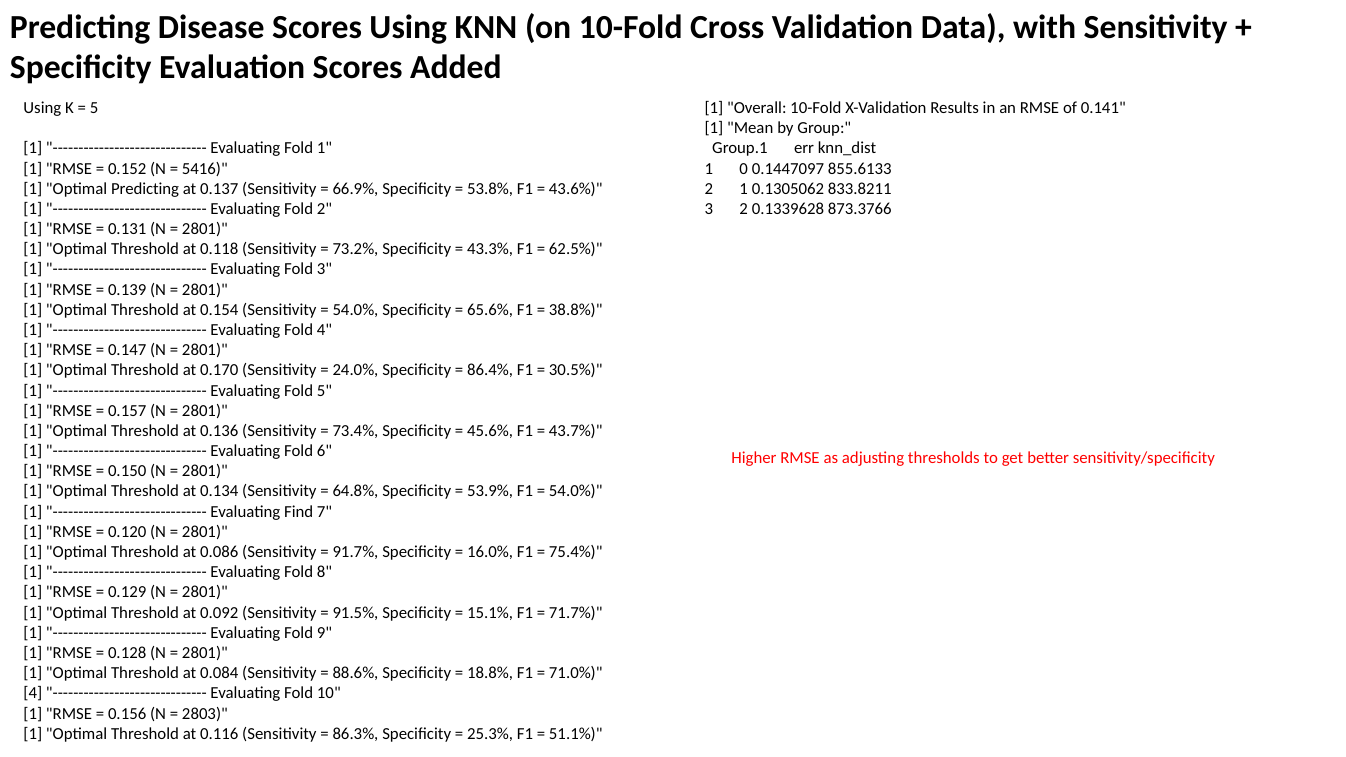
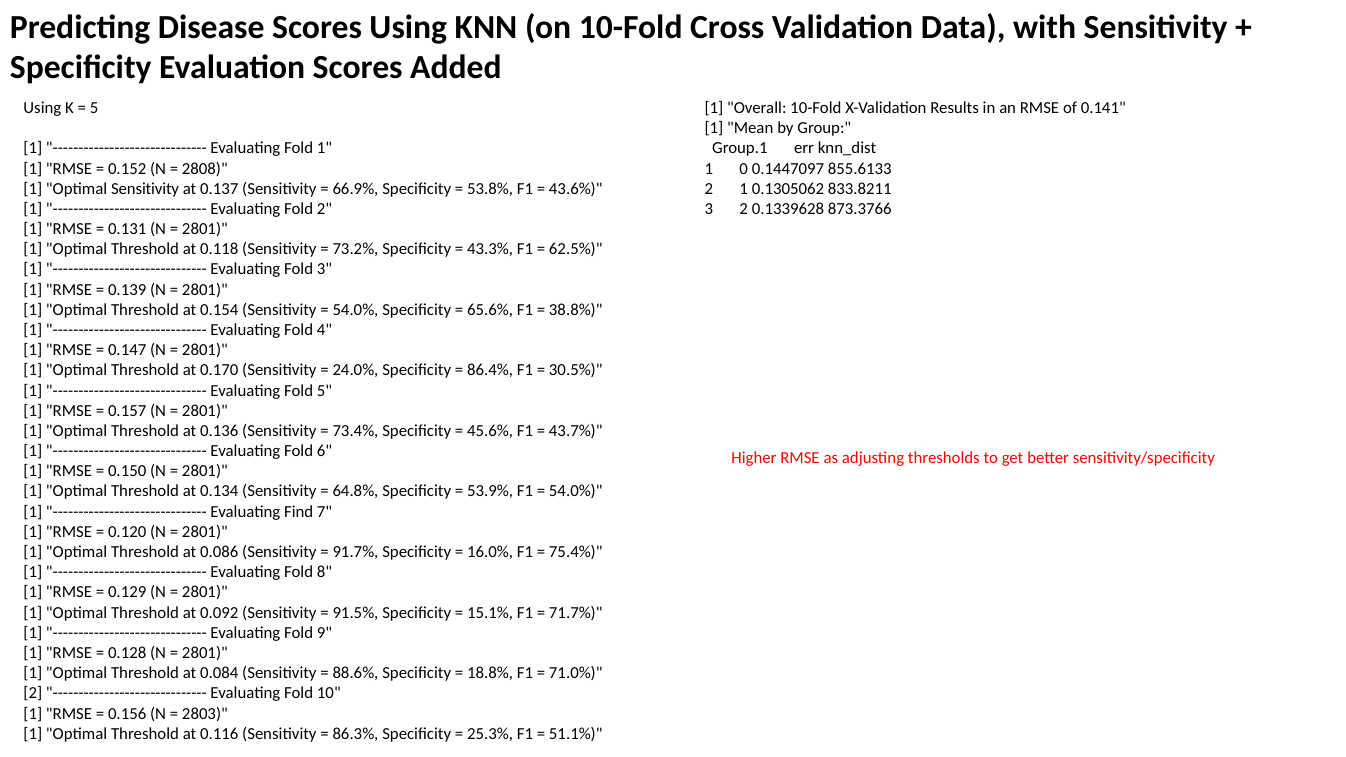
5416: 5416 -> 2808 (205, 168)
Optimal Predicting: Predicting -> Sensitivity (145, 189)
4: 4 -> 2 (33, 693)
